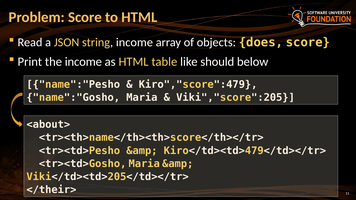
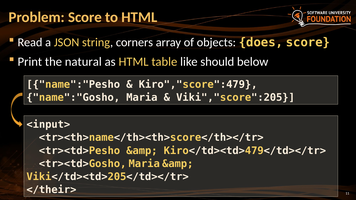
string income: income -> corners (134, 42)
the income: income -> natural (83, 62)
<about>: <about> -> <input> (48, 125)
